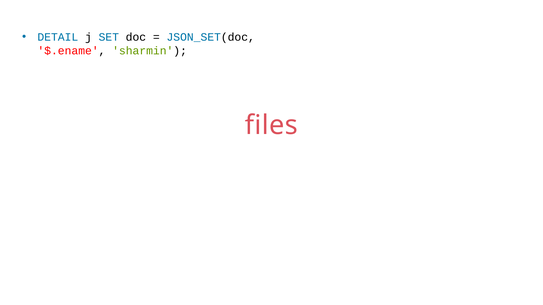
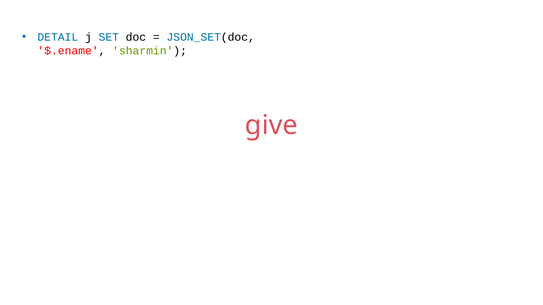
files: files -> give (271, 125)
